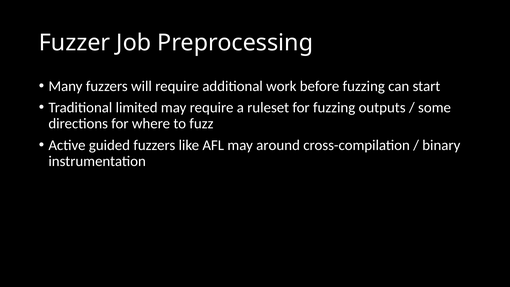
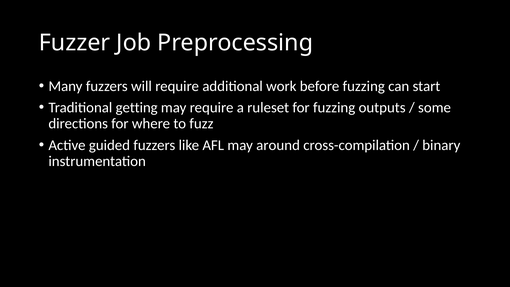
limited: limited -> getting (137, 108)
